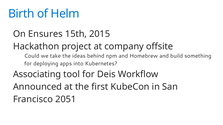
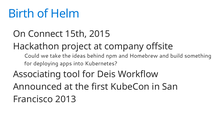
Ensures: Ensures -> Connect (45, 34)
2051: 2051 -> 2013 (66, 100)
